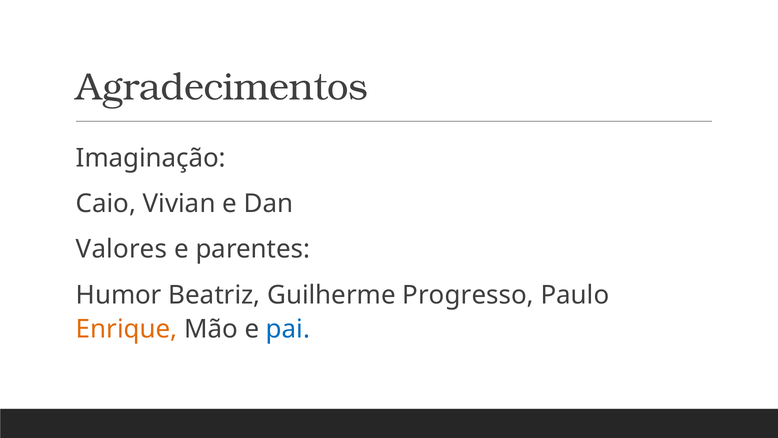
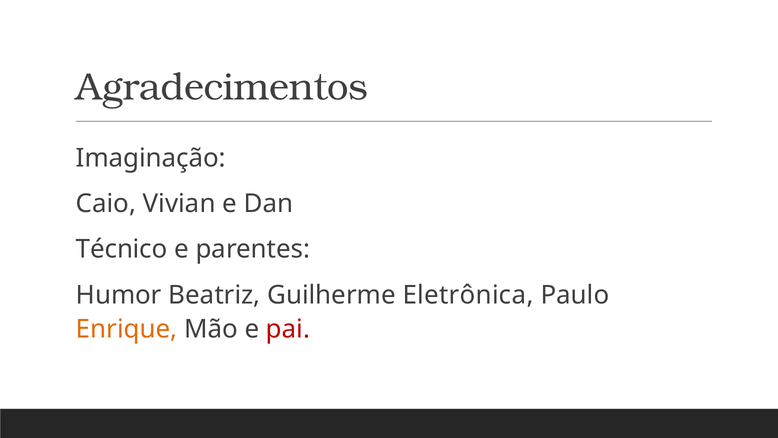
Valores: Valores -> Técnico (122, 249)
Progresso: Progresso -> Eletrônica (468, 295)
pai colour: blue -> red (288, 329)
